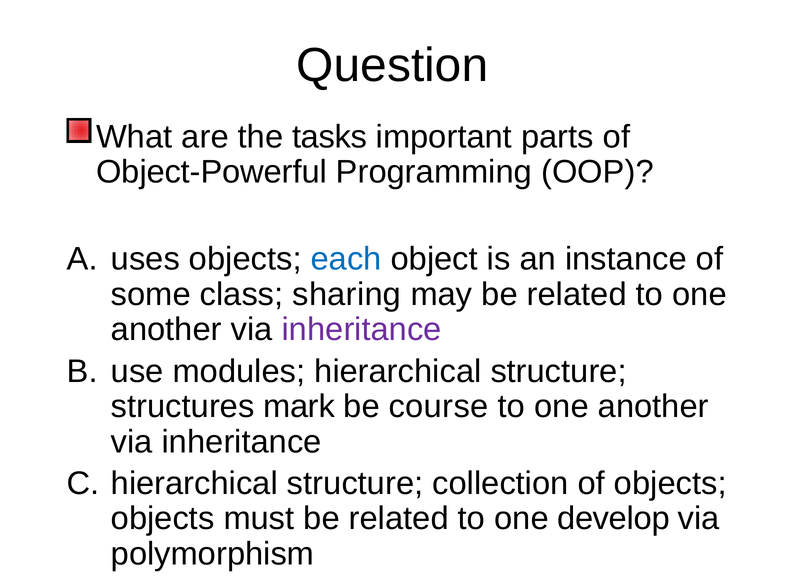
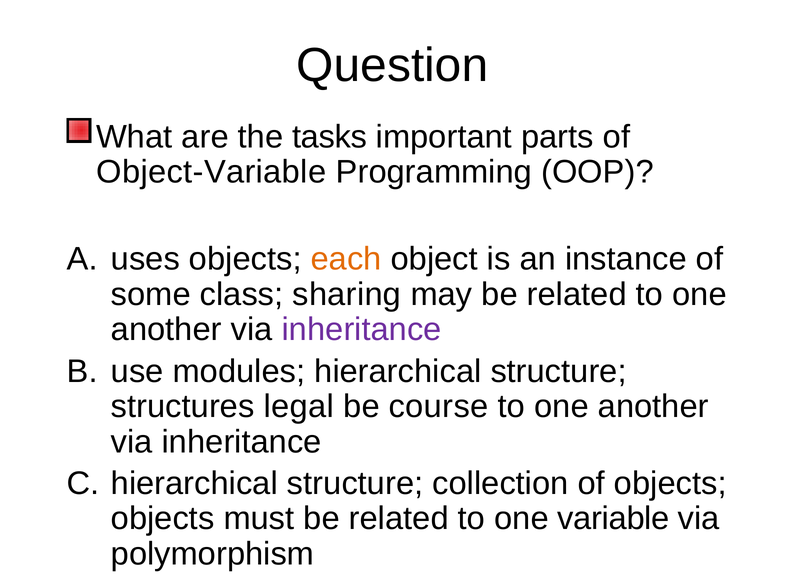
Object-Powerful: Object-Powerful -> Object-Variable (211, 172)
each colour: blue -> orange (346, 259)
mark: mark -> legal (299, 407)
develop: develop -> variable (613, 519)
